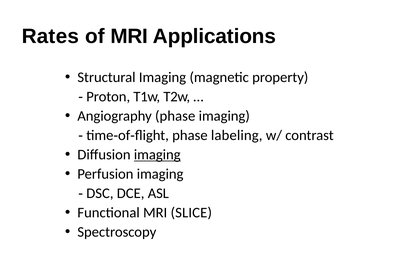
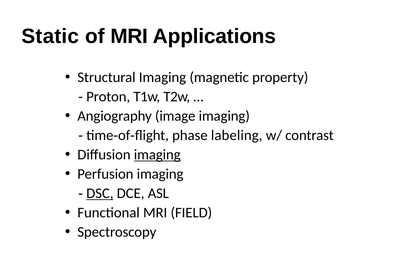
Rates: Rates -> Static (50, 36)
Angiography phase: phase -> image (175, 116)
DSC underline: none -> present (100, 193)
SLICE: SLICE -> FIELD (191, 213)
